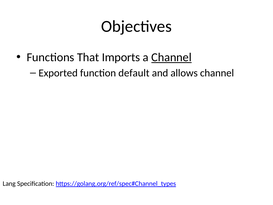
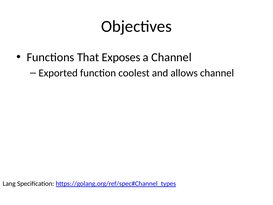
Imports: Imports -> Exposes (121, 57)
Channel underline: present -> none (171, 57)
default: default -> coolest (134, 73)
